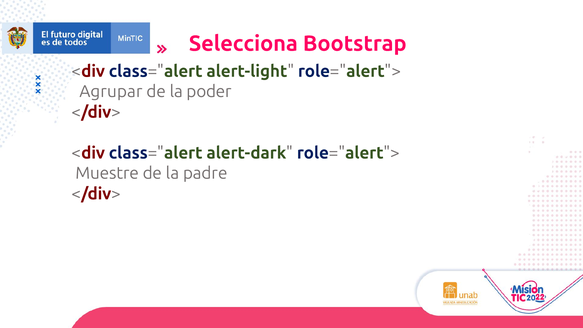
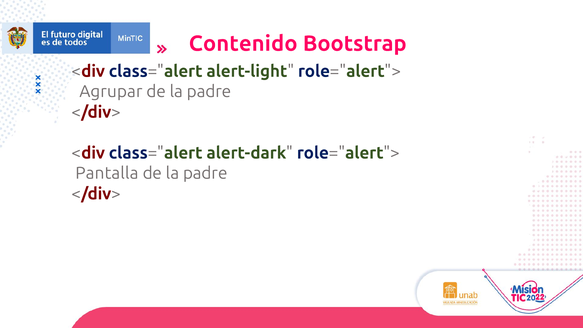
Selecciona: Selecciona -> Contenido (243, 44)
poder: poder -> padre (209, 92)
Muestre: Muestre -> Pantalla (107, 173)
